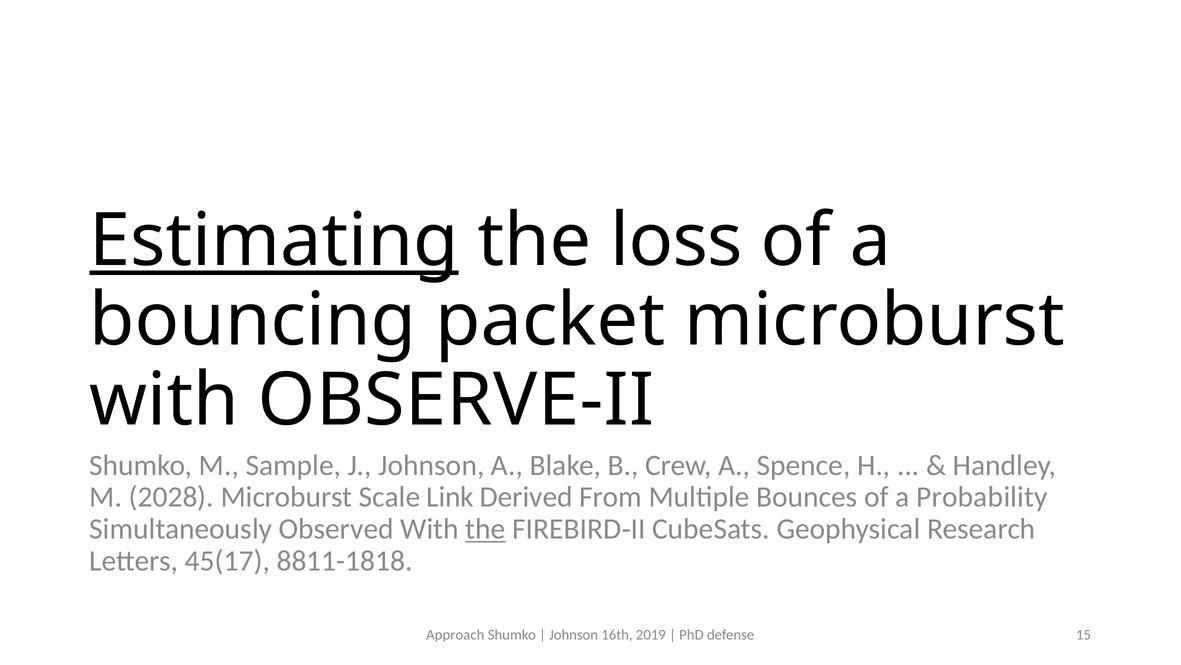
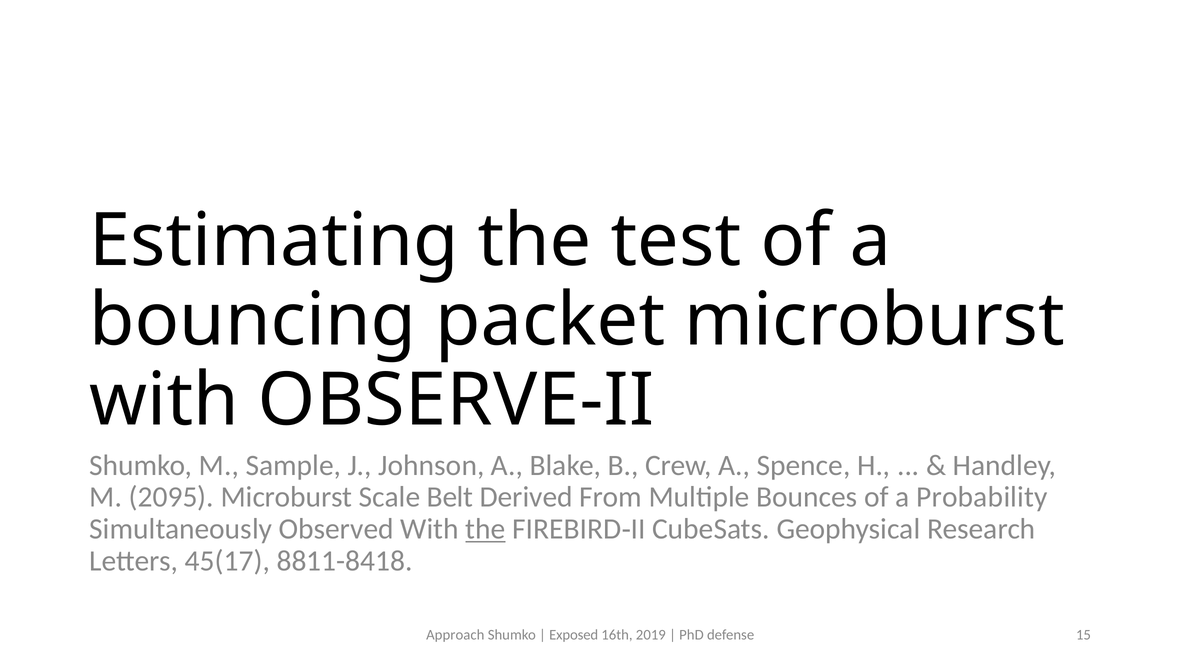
Estimating underline: present -> none (274, 241)
loss: loss -> test (676, 241)
2028: 2028 -> 2095 (171, 497)
Link: Link -> Belt (450, 497)
8811-1818: 8811-1818 -> 8811-8418 (345, 560)
Johnson: Johnson -> Exposed (574, 634)
